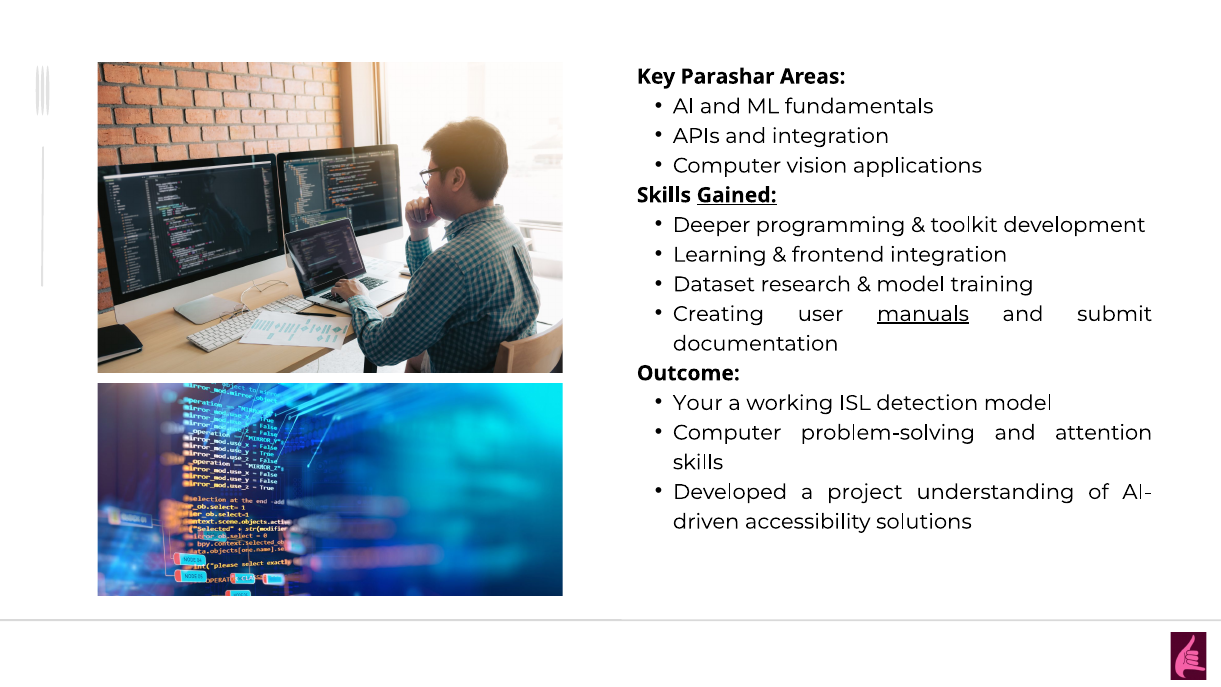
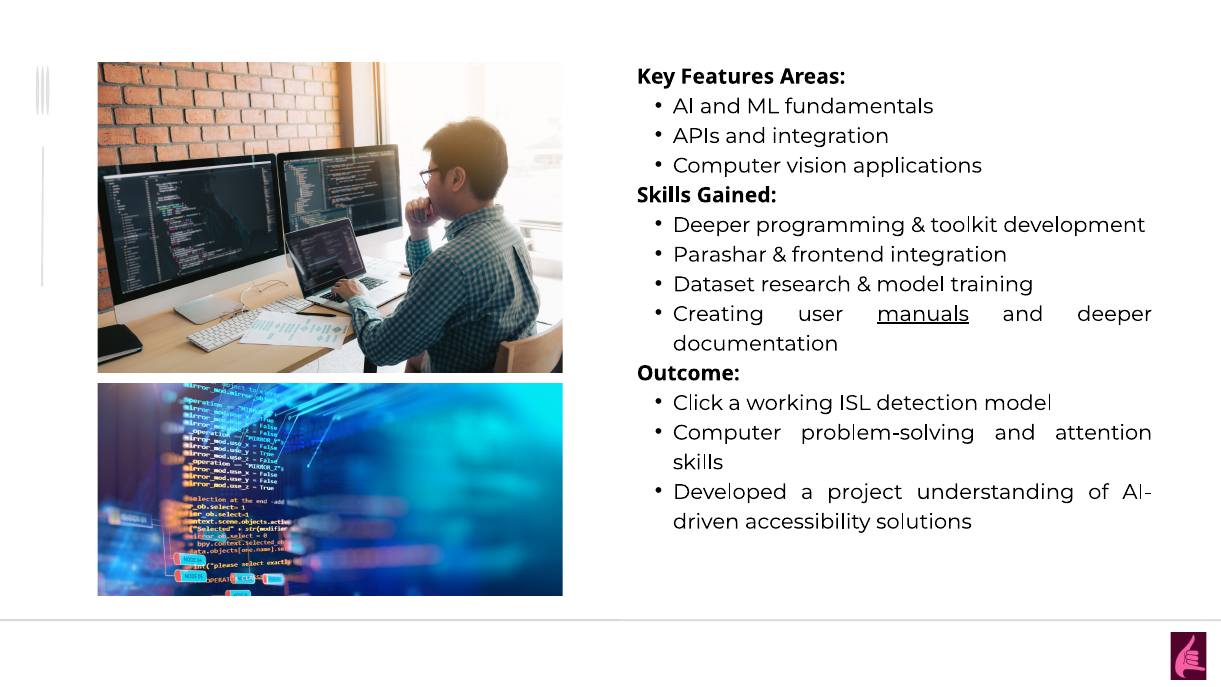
Parashar: Parashar -> Features (727, 77)
Gained underline: present -> none (737, 195)
Learning: Learning -> Parashar (720, 255)
and submit: submit -> deeper (1115, 314)
Your: Your -> Click (698, 403)
